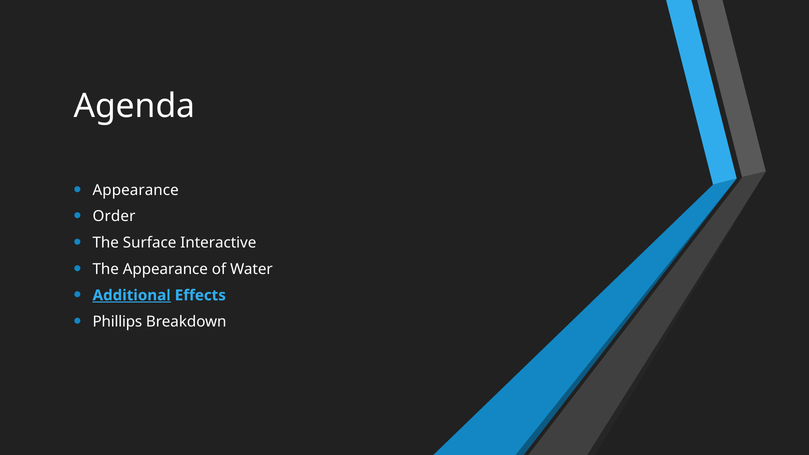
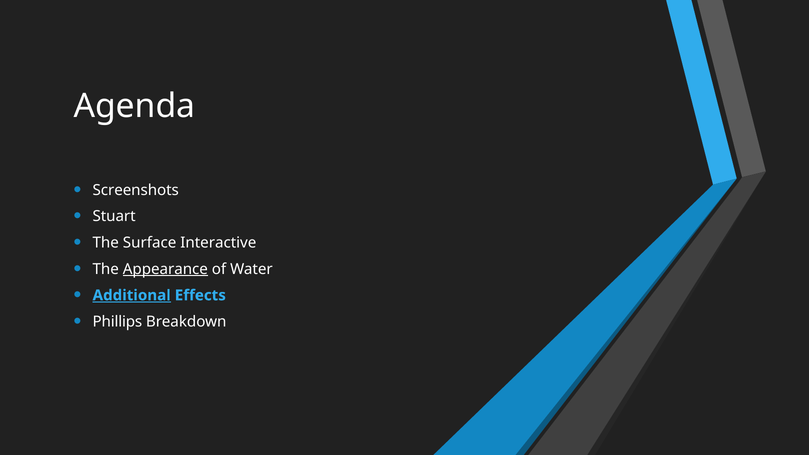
Appearance: Appearance -> Screenshots (136, 190)
Order: Order -> Stuart (114, 216)
Appearance underline: none -> present (165, 269)
